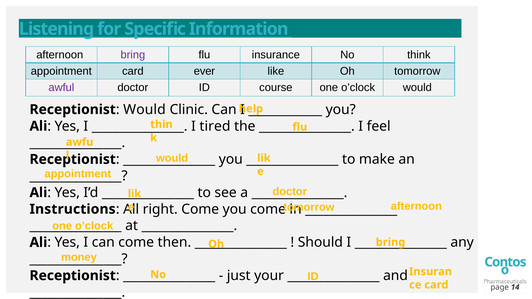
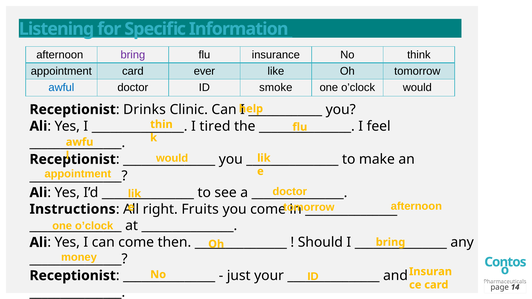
awful colour: purple -> blue (61, 88)
course: course -> smoke (276, 88)
Would: Would -> Drinks (144, 110)
right Come: Come -> Fruits (200, 209)
